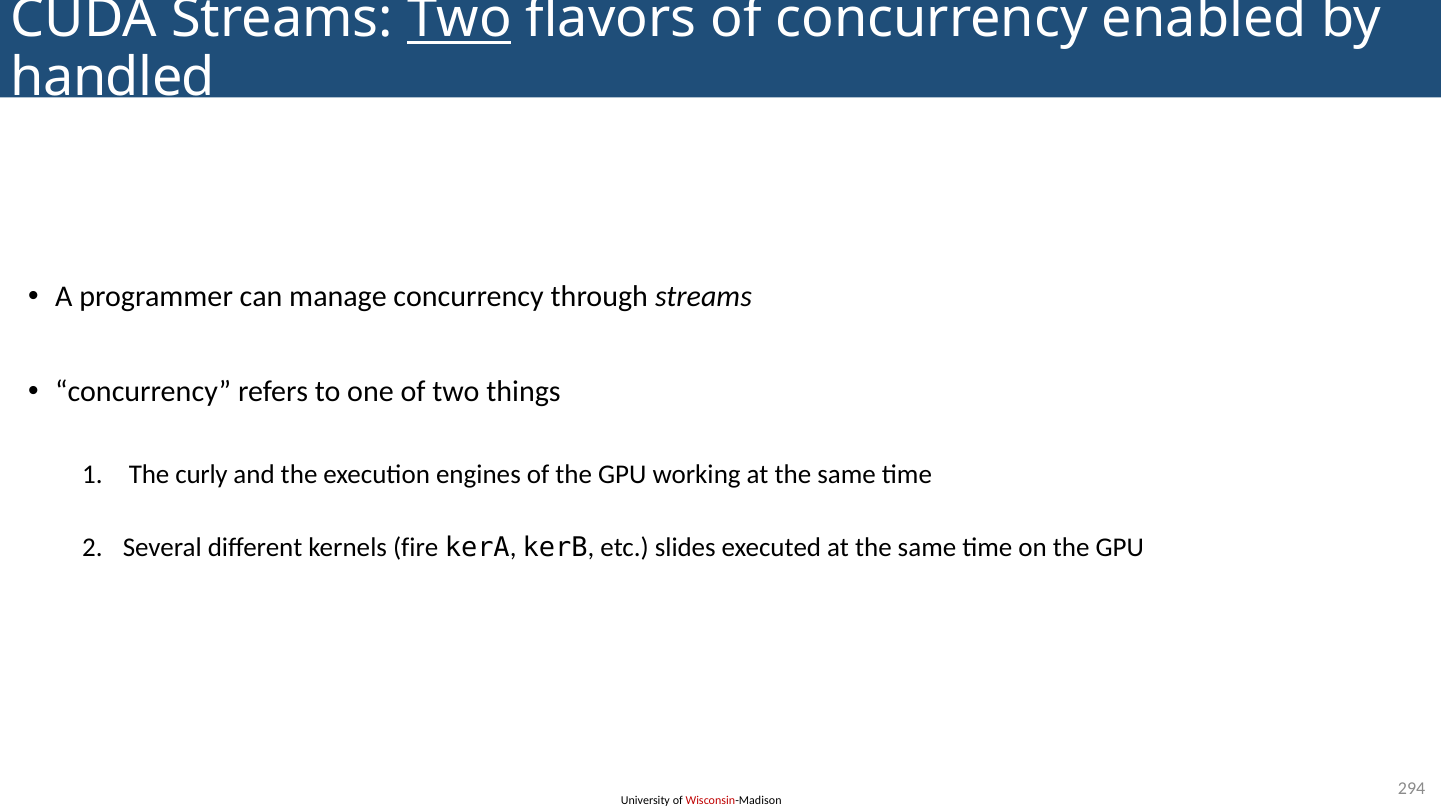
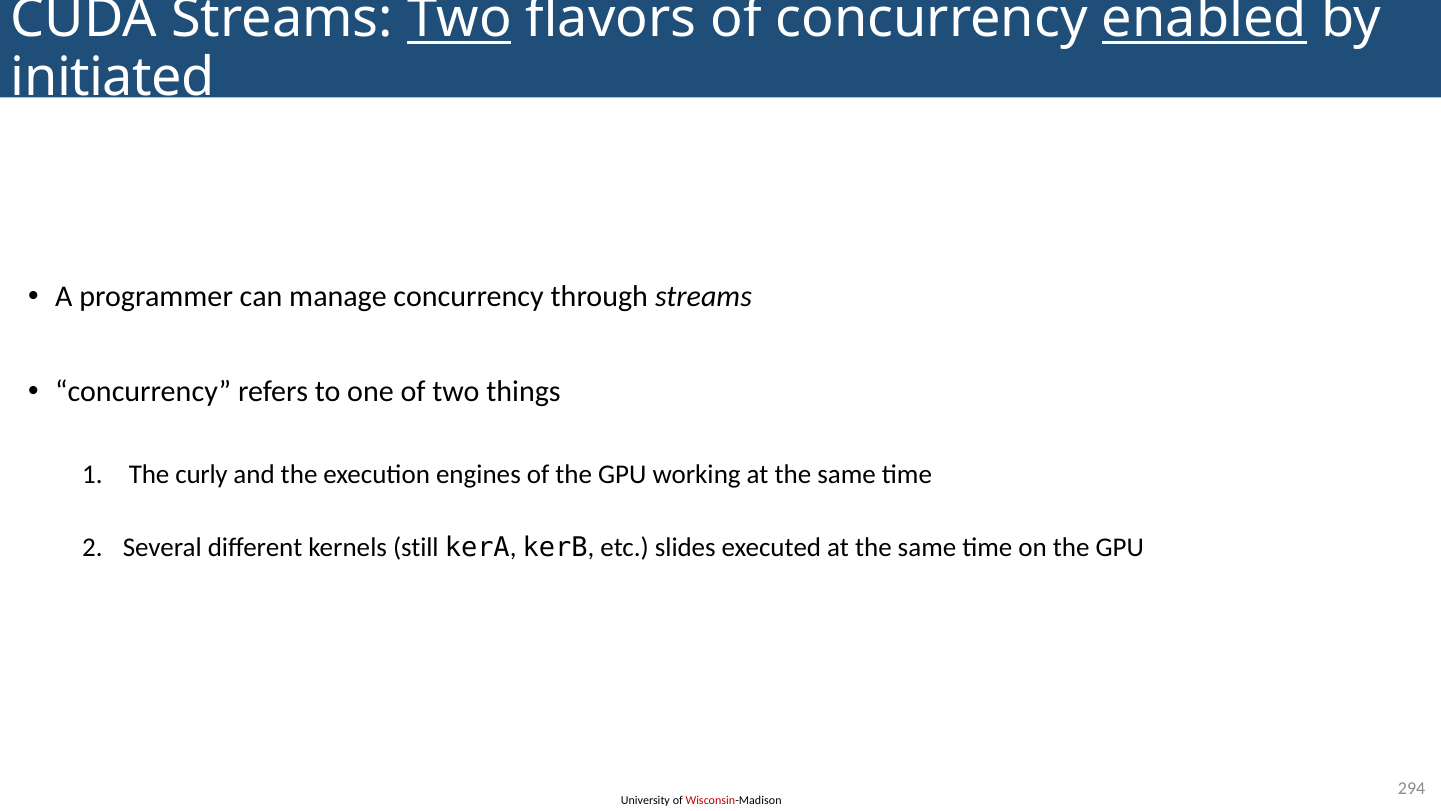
enabled underline: none -> present (1204, 19)
handled: handled -> initiated (113, 77)
fire: fire -> still (416, 547)
